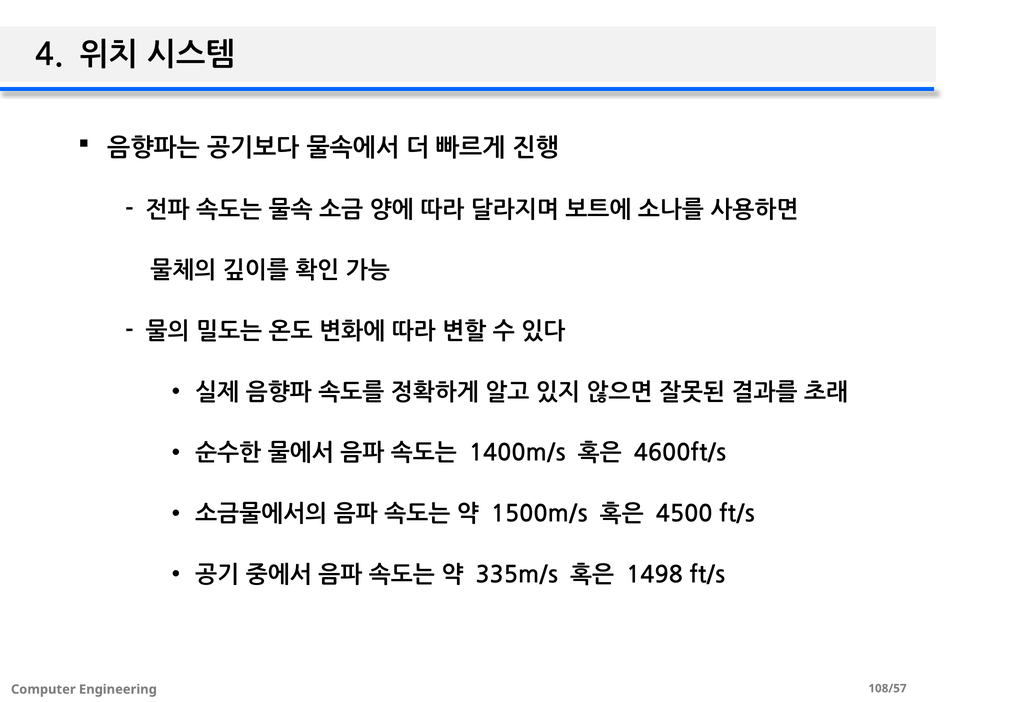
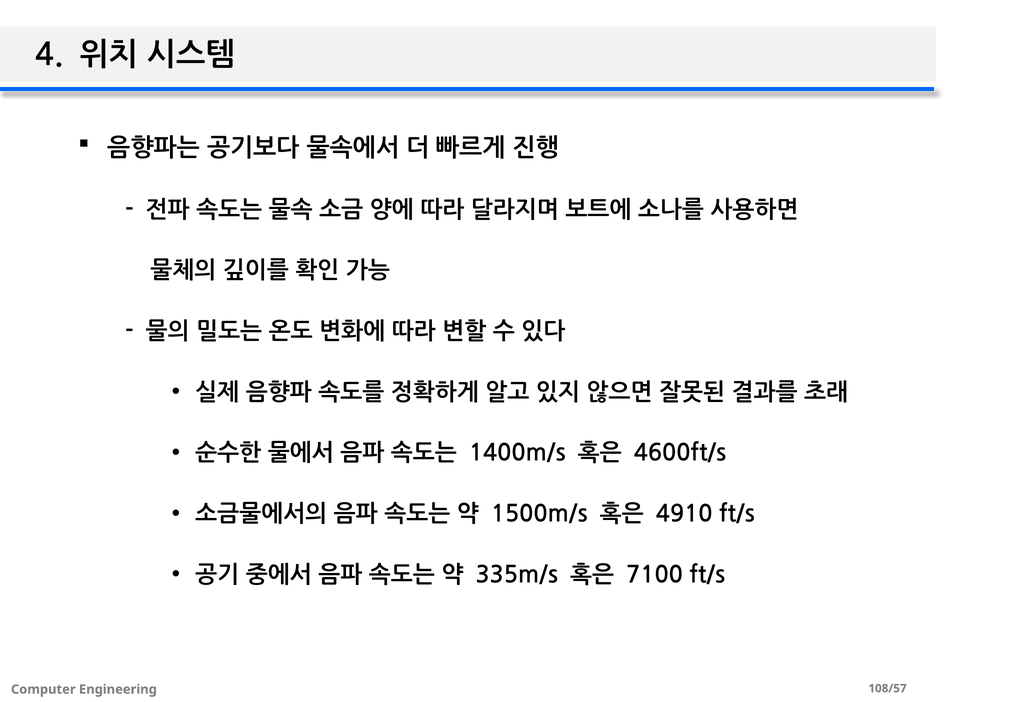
4500: 4500 -> 4910 (684, 514)
1498: 1498 -> 7100 (655, 575)
